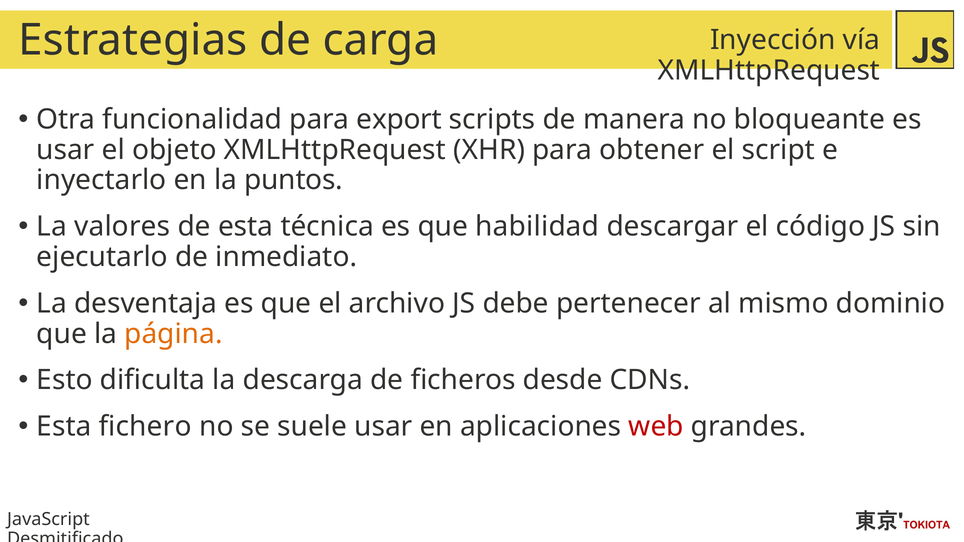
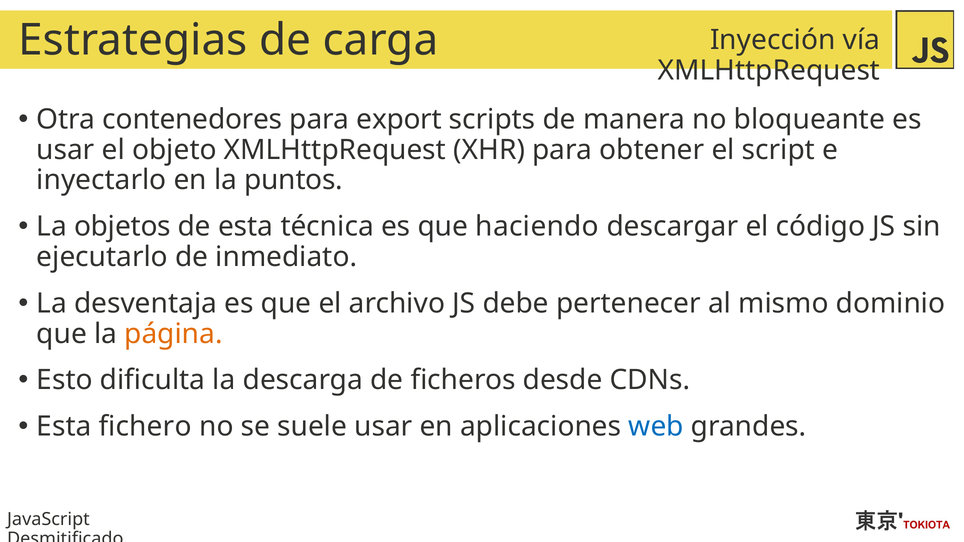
funcionalidad: funcionalidad -> contenedores (192, 119)
valores: valores -> objetos (122, 227)
habilidad: habilidad -> haciendo (537, 227)
web colour: red -> blue (656, 427)
